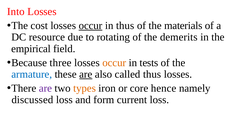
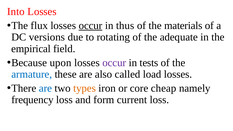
cost: cost -> flux (39, 26)
resource: resource -> versions (47, 37)
demerits: demerits -> adequate (179, 37)
three: three -> upon (61, 63)
occur colour: orange -> purple (114, 63)
are underline: present -> none (86, 74)
called thus: thus -> load (152, 74)
are colour: purple -> blue (45, 88)
hence: hence -> cheap (164, 88)
discussed: discussed -> frequency (32, 100)
